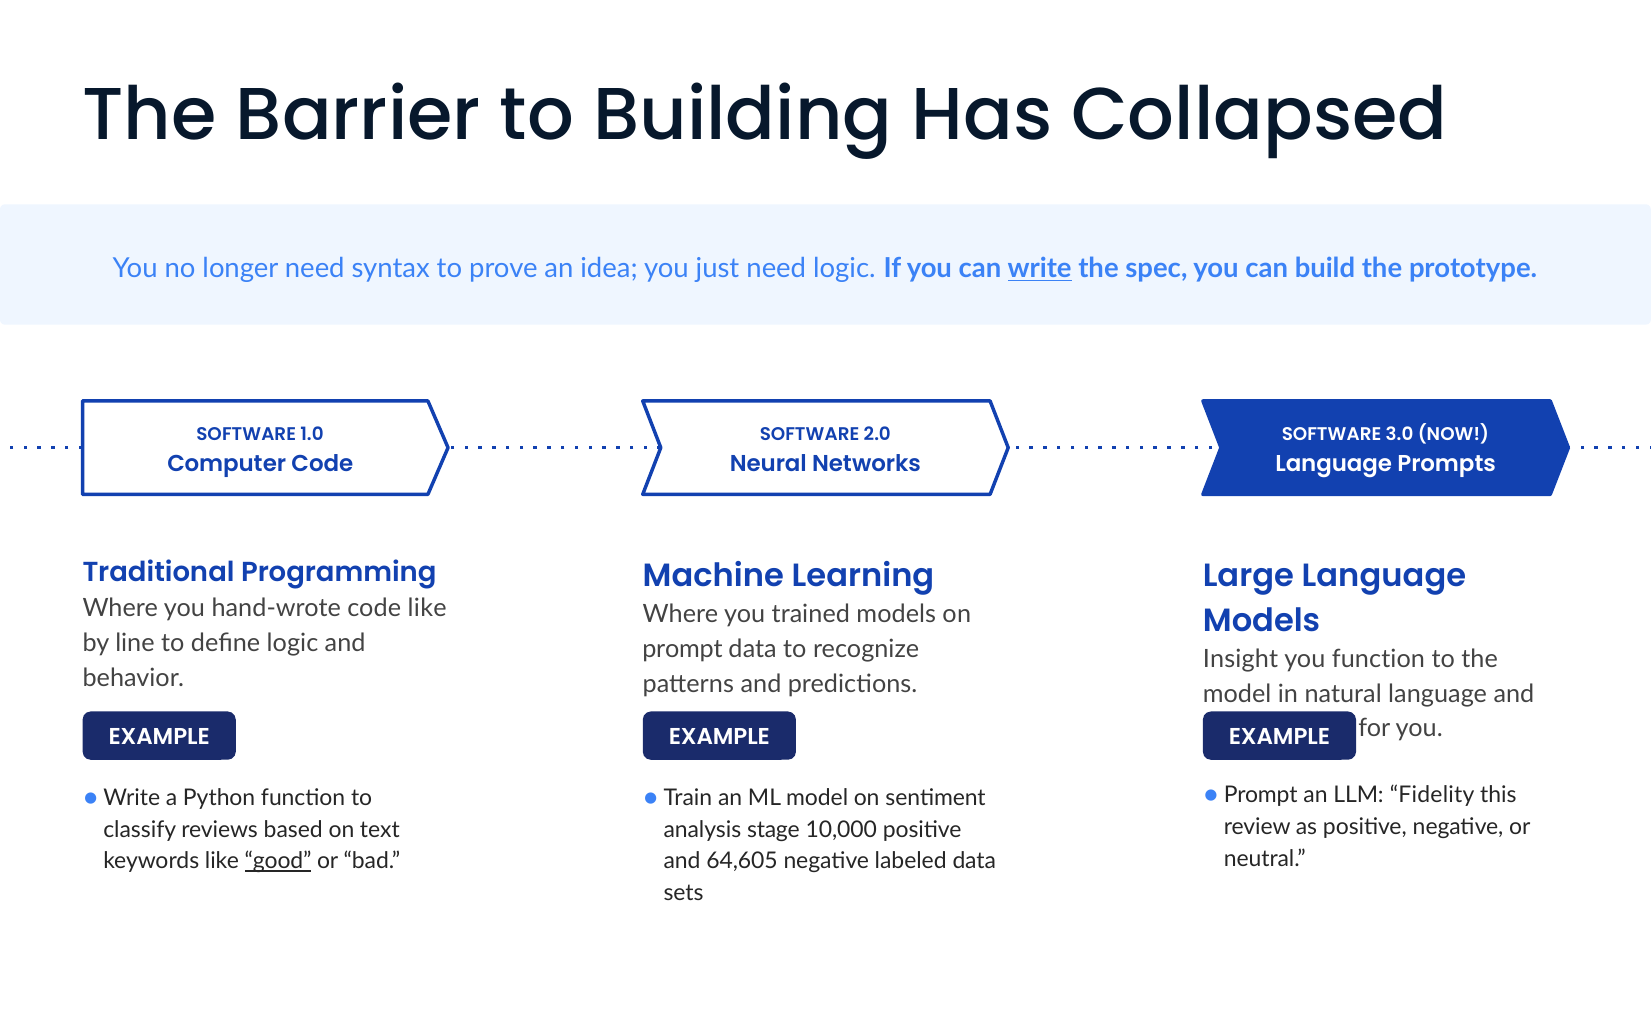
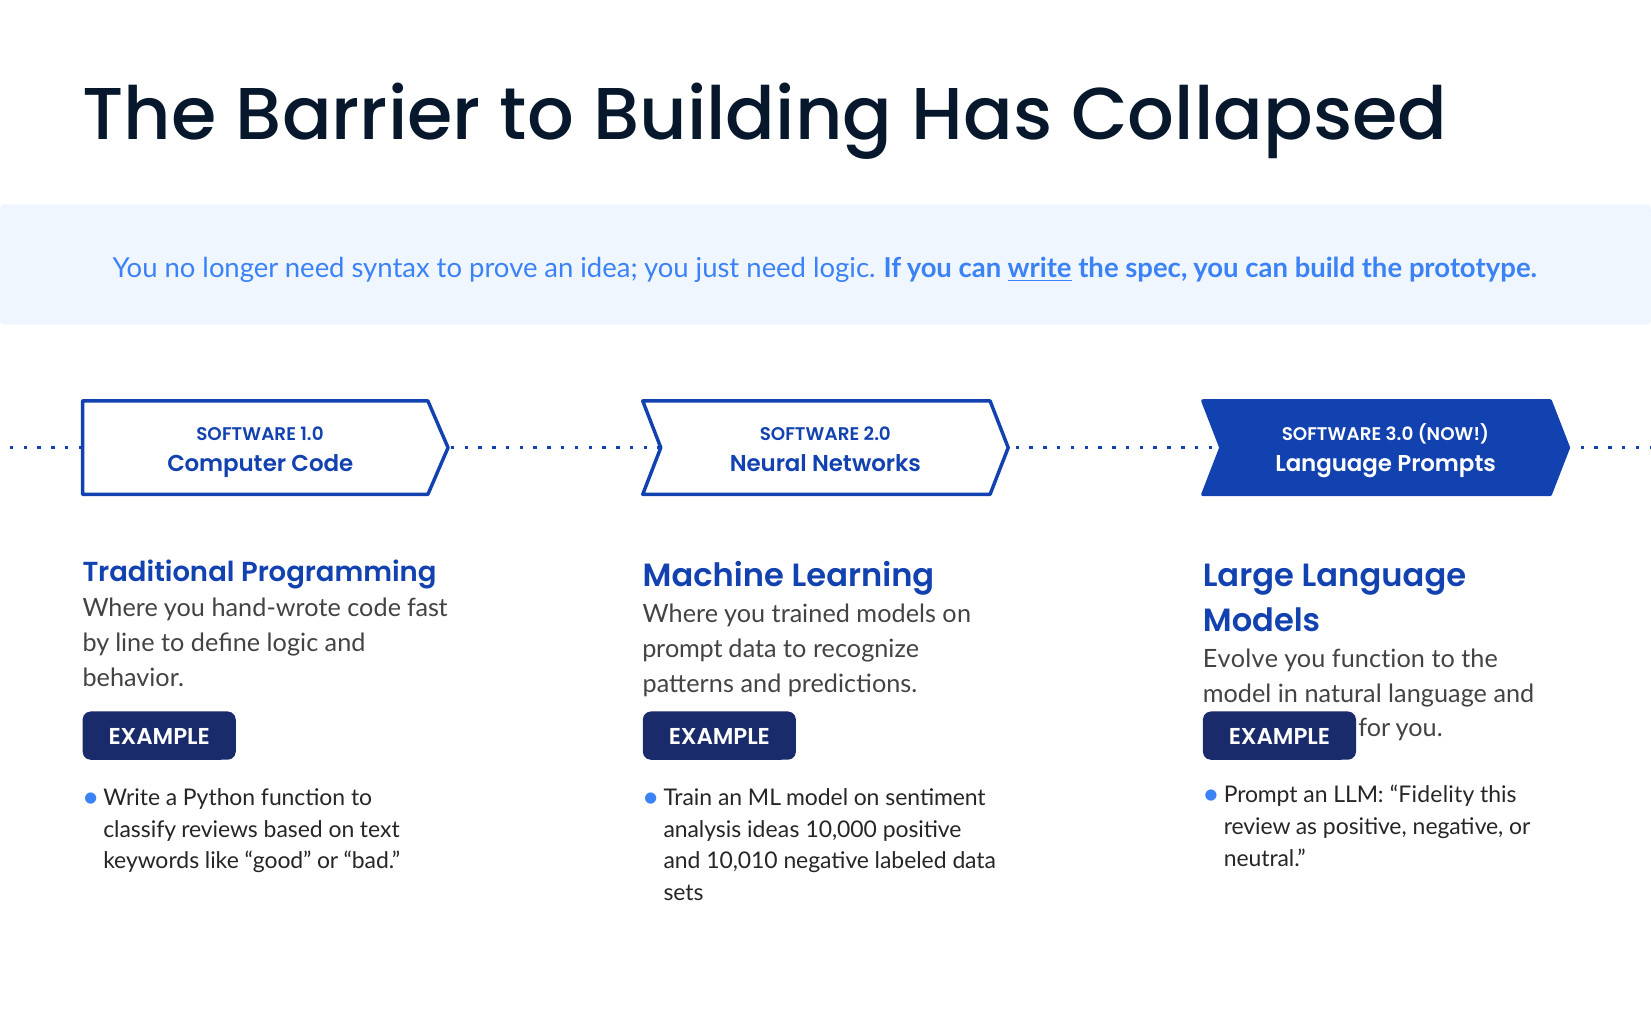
code like: like -> fast (427, 608)
Insight: Insight -> Evolve (1241, 659)
stage: stage -> ideas (773, 829)
good underline: present -> none (278, 861)
64,605: 64,605 -> 10,010 (742, 861)
